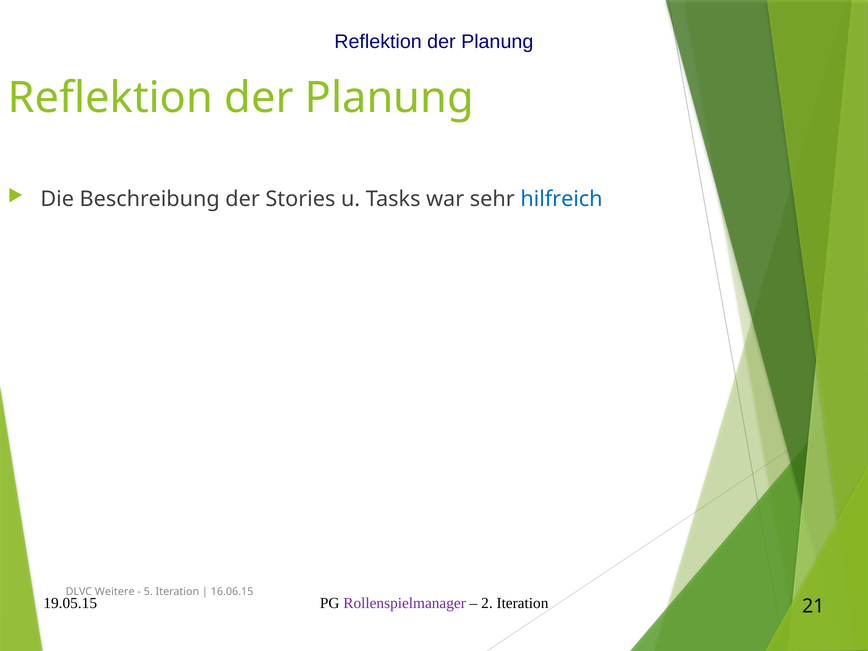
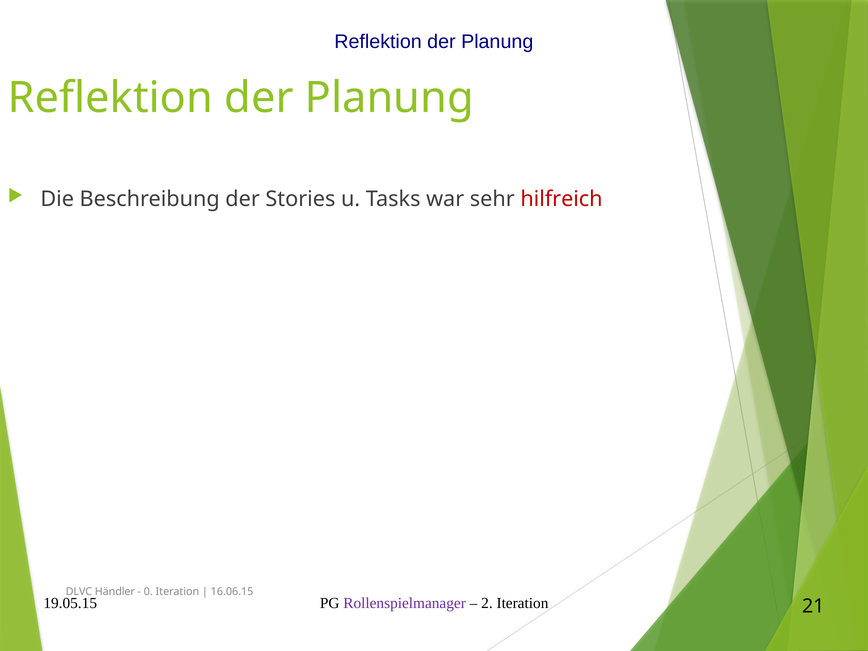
hilfreich colour: blue -> red (561, 199)
Weitere: Weitere -> Händler (115, 591)
5: 5 -> 0 (148, 591)
